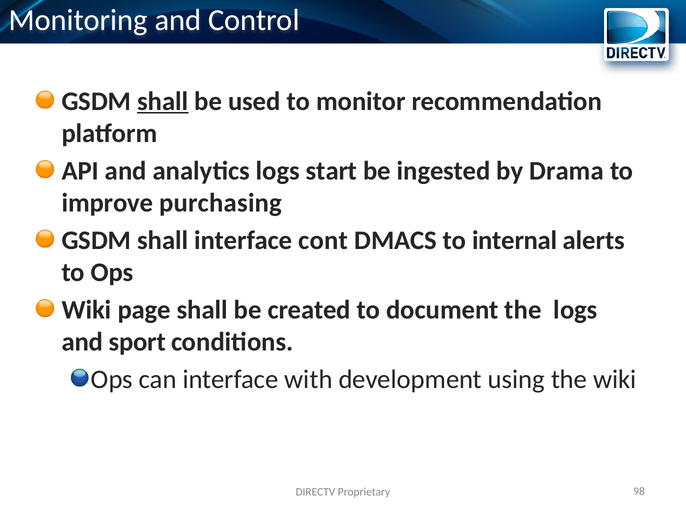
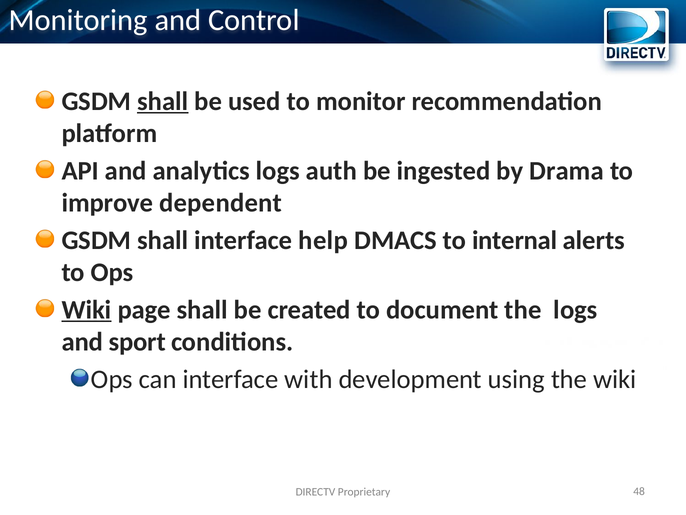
start: start -> auth (332, 171)
purchasing: purchasing -> dependent (221, 203)
cont: cont -> help (323, 240)
Wiki underline: none -> present (87, 310)
98: 98 -> 48 (639, 491)
